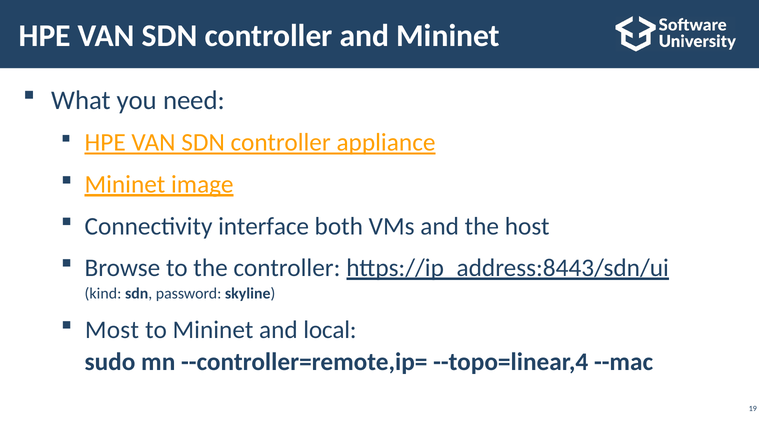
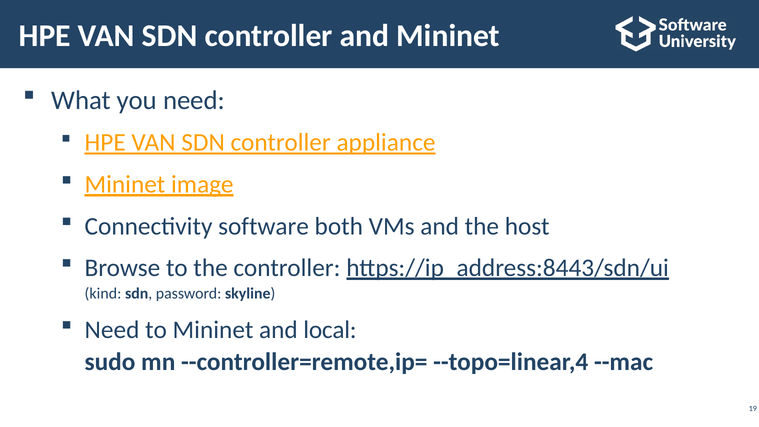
interface: interface -> software (264, 226)
Most: Most -> Need (112, 330)
